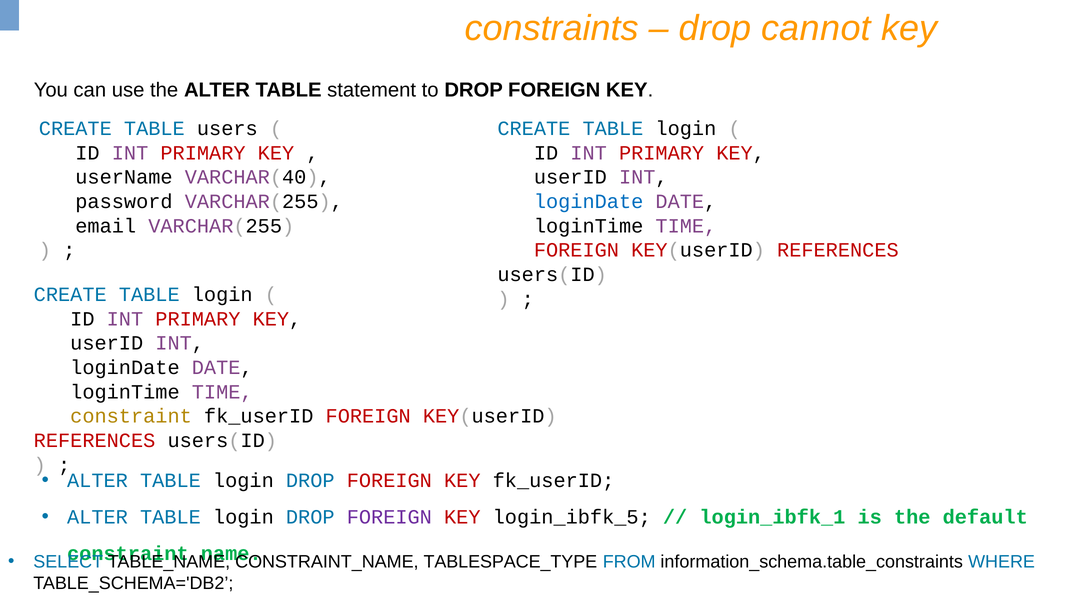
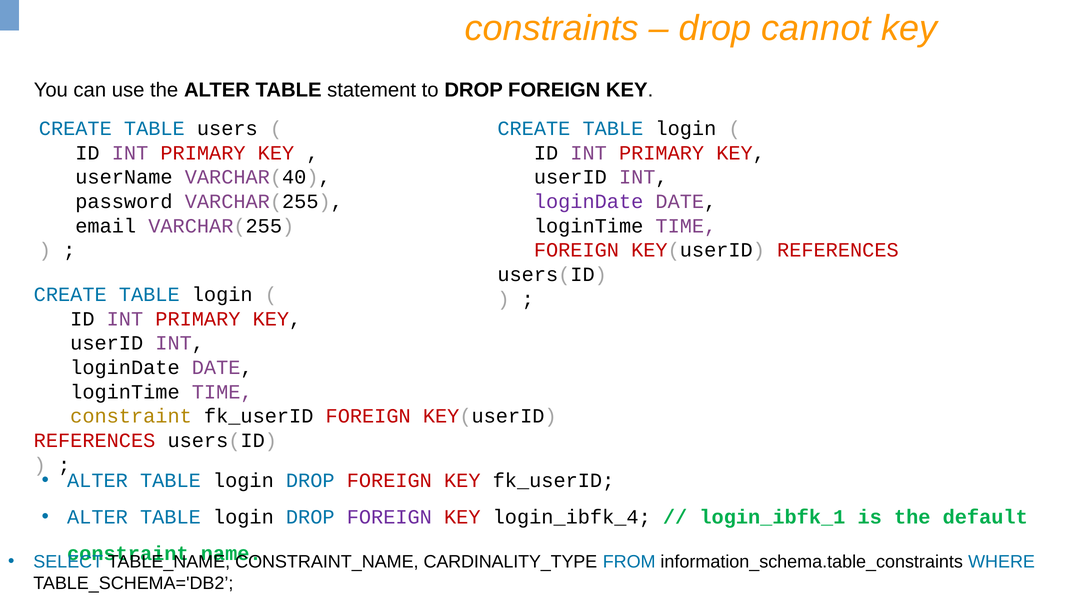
loginDate colour: blue -> purple (589, 202)
login_ibfk_5: login_ibfk_5 -> login_ibfk_4 (572, 517)
TABLESPACE_TYPE: TABLESPACE_TYPE -> CARDINALITY_TYPE (510, 562)
